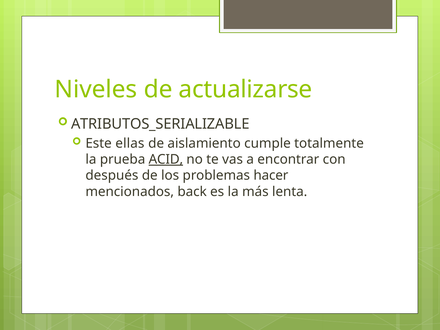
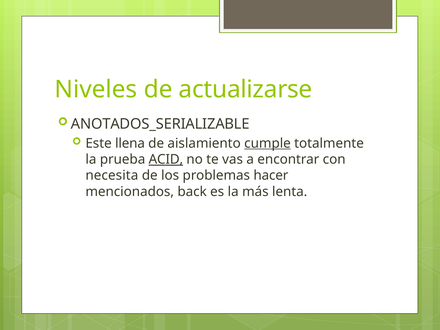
ATRIBUTOS_SERIALIZABLE: ATRIBUTOS_SERIALIZABLE -> ANOTADOS_SERIALIZABLE (160, 124)
ellas: ellas -> llena (130, 143)
cumple underline: none -> present (268, 143)
después: después -> necesita (112, 176)
